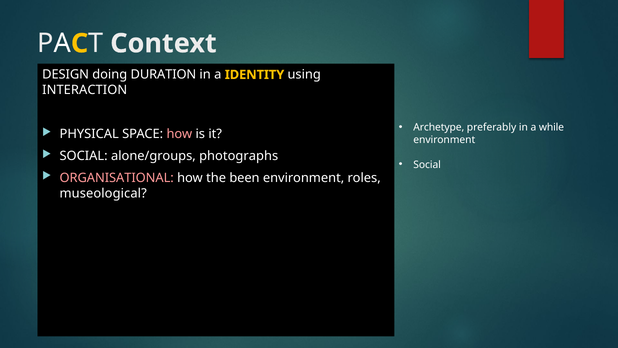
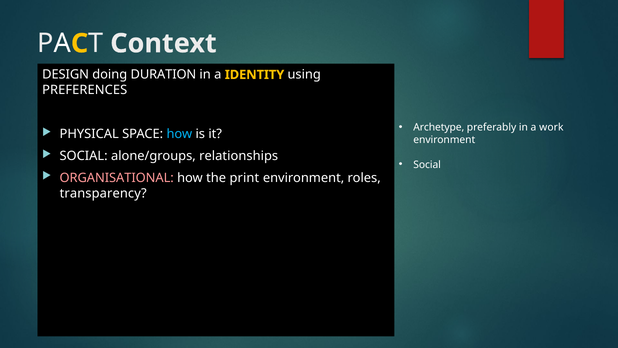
INTERACTION: INTERACTION -> PREFERENCES (85, 90)
while: while -> work (551, 127)
how colour: pink -> light blue (179, 134)
photographs: photographs -> relationships (239, 156)
been: been -> print (244, 178)
museological: museological -> transparency (103, 193)
